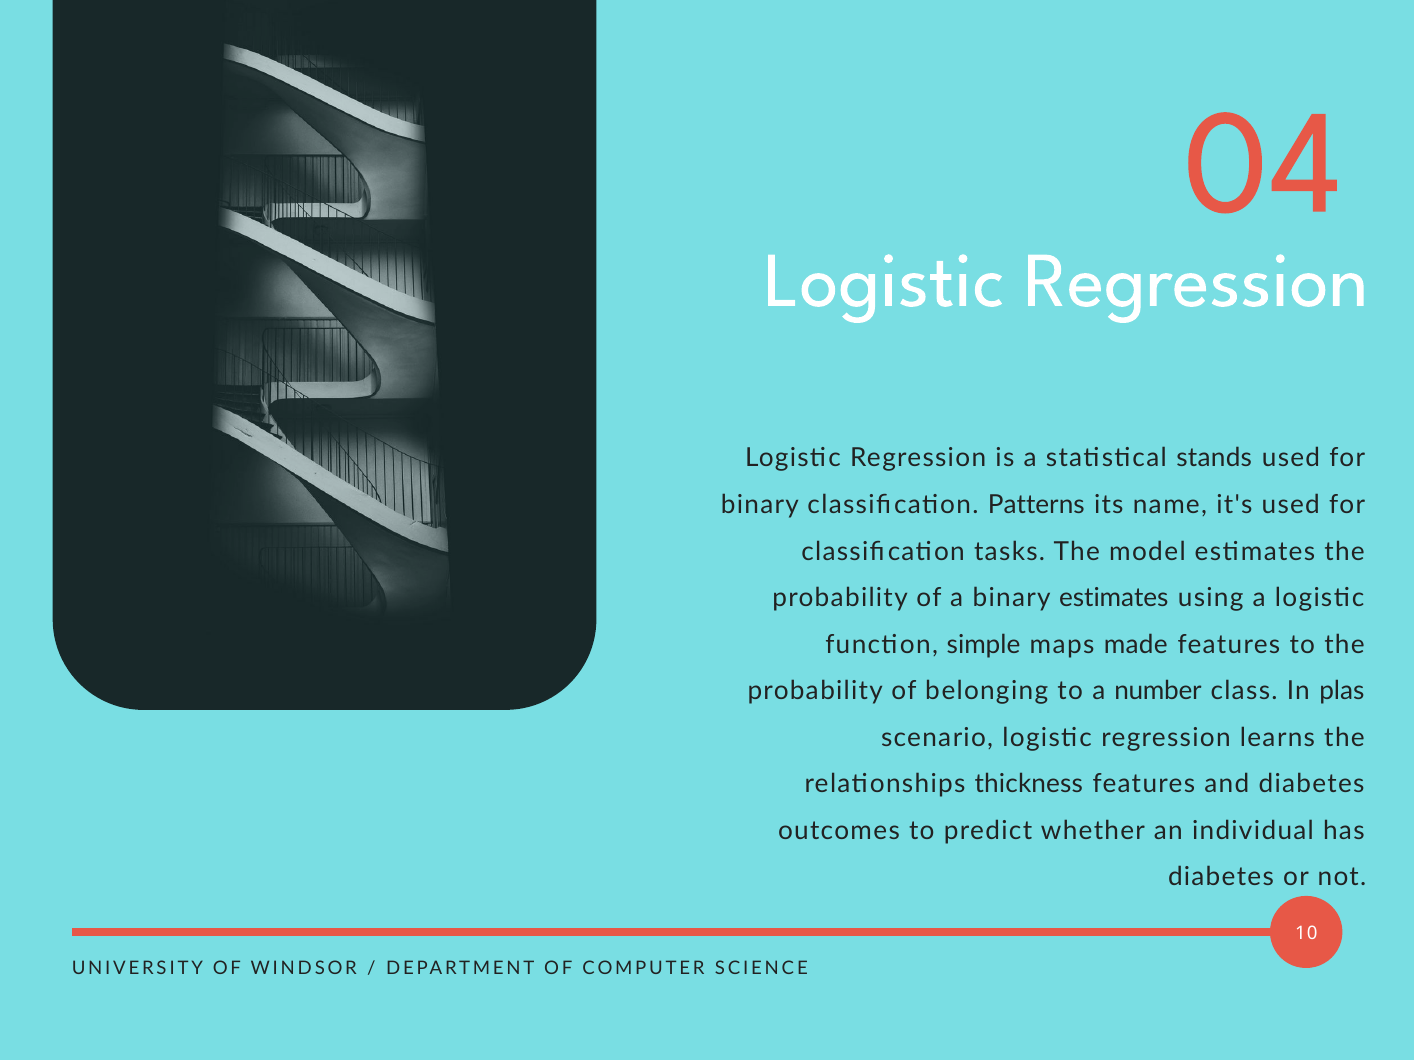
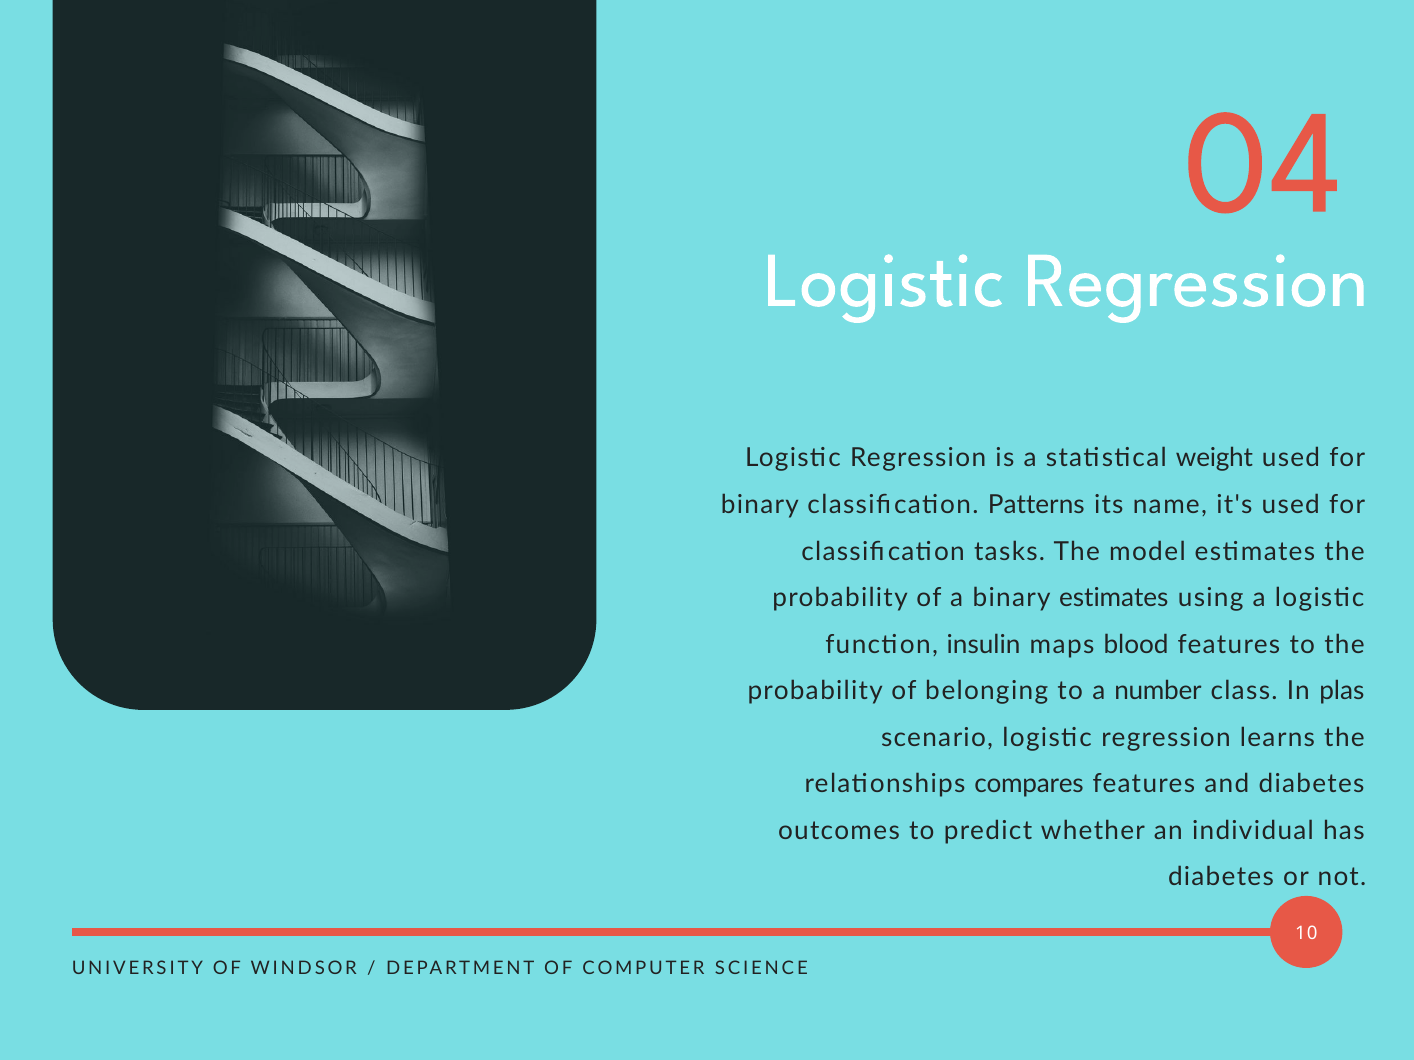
stands: stands -> weight (1214, 459)
simple: simple -> insulin (984, 645)
made: made -> blood (1136, 645)
thickness: thickness -> compares (1029, 784)
